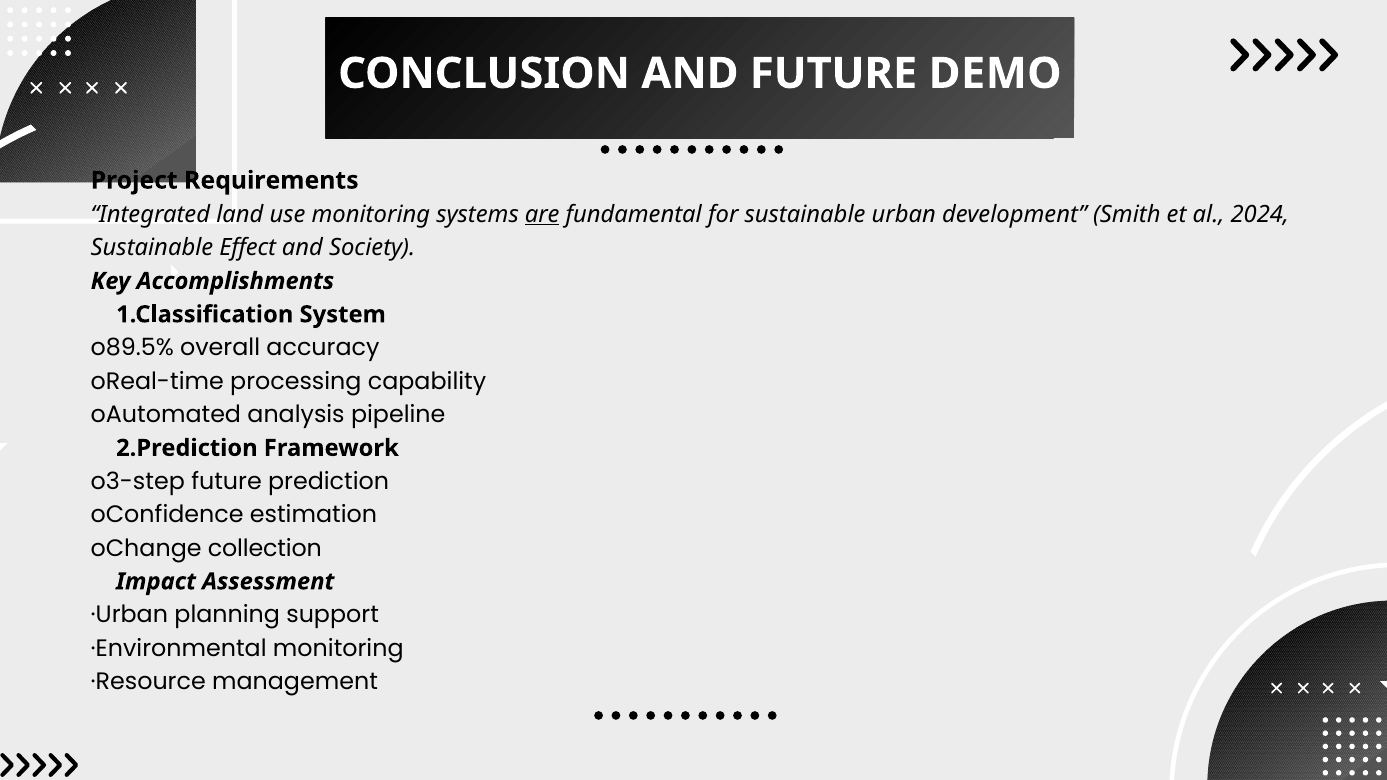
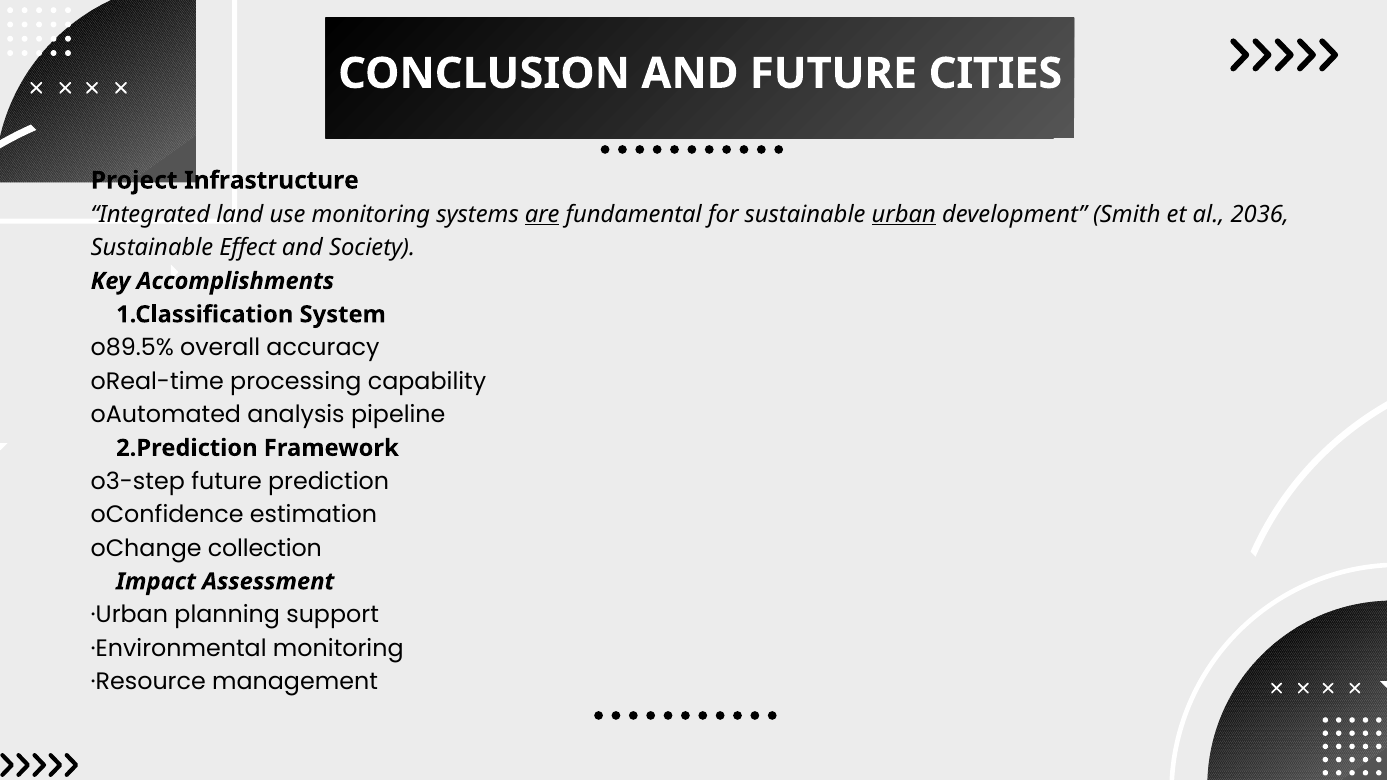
DEMO: DEMO -> CITIES (995, 74)
Requirements: Requirements -> Infrastructure (271, 180)
urban underline: none -> present (904, 214)
2024: 2024 -> 2036 (1260, 214)
